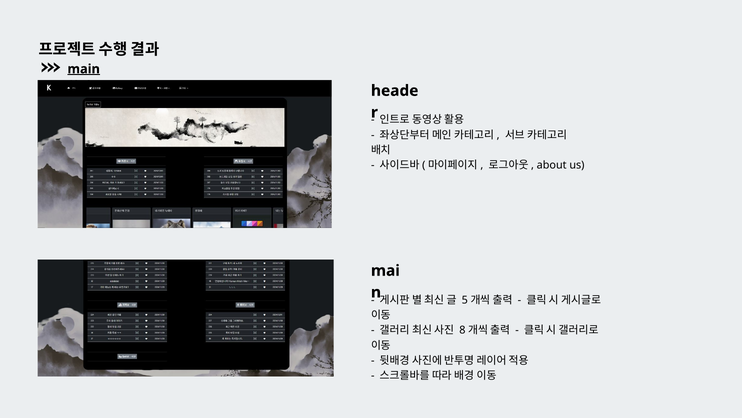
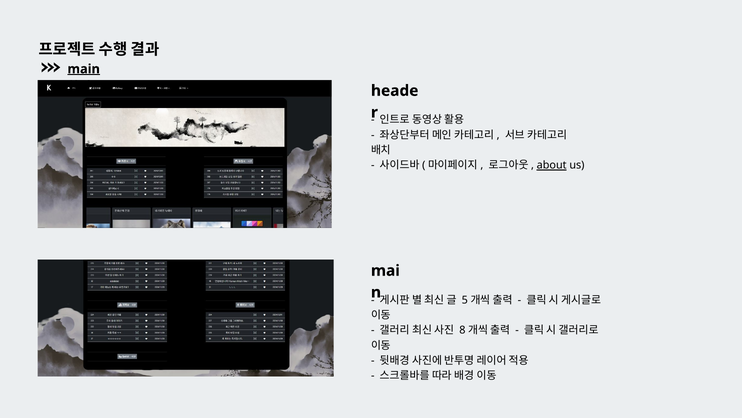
about underline: none -> present (552, 165)
